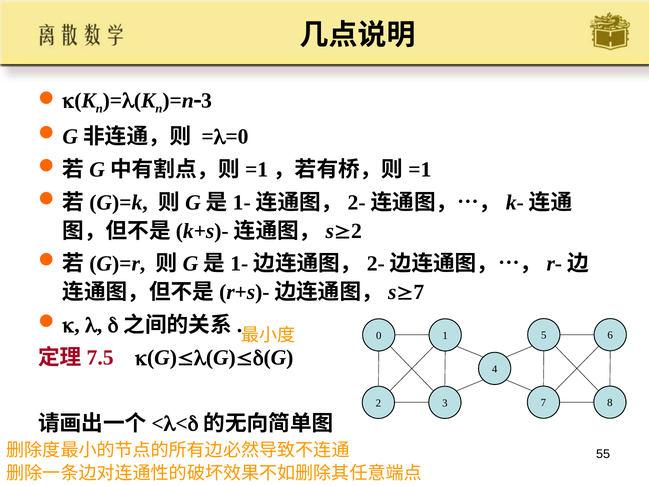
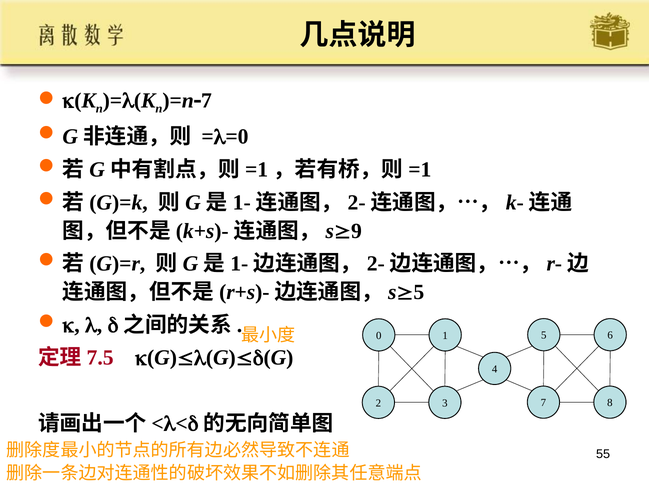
3: 3 -> 7 (206, 101)
2: 2 -> 9 (356, 231)
7: 7 -> 5 (419, 293)
